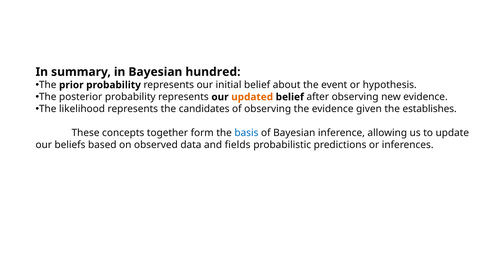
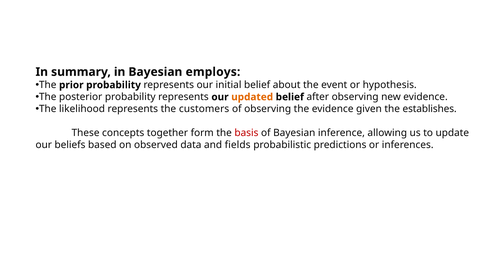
hundred: hundred -> employs (213, 72)
candidates: candidates -> customers (204, 109)
basis colour: blue -> red (246, 133)
